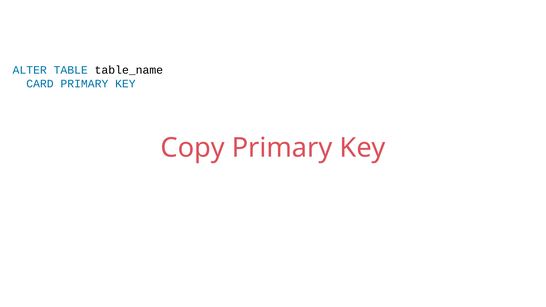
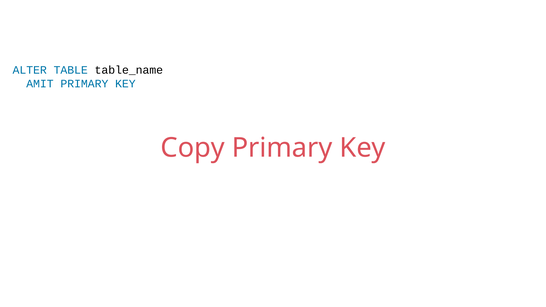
CARD: CARD -> AMIT (40, 84)
